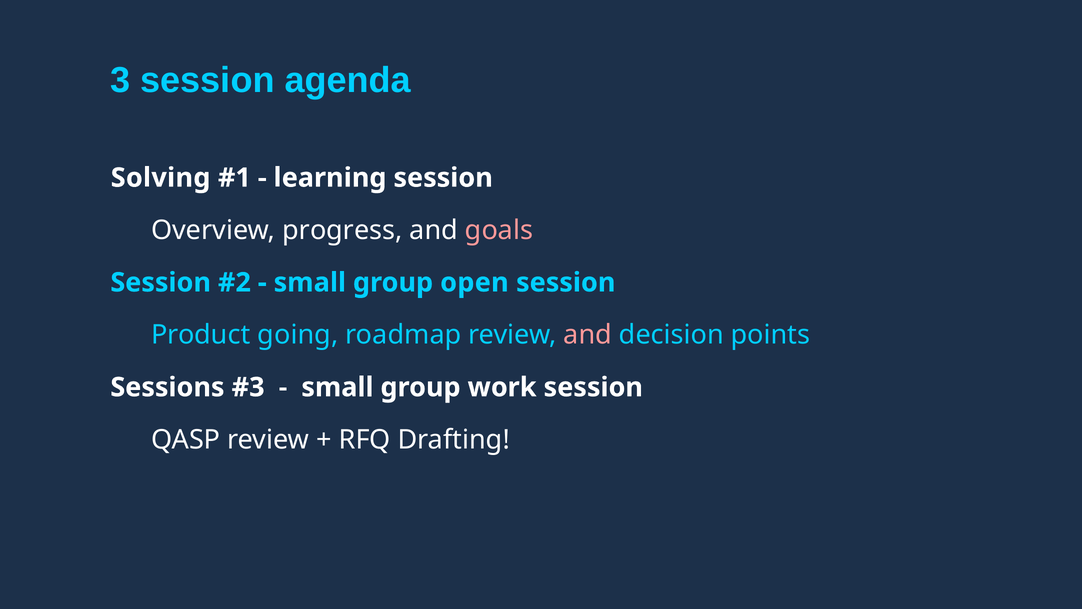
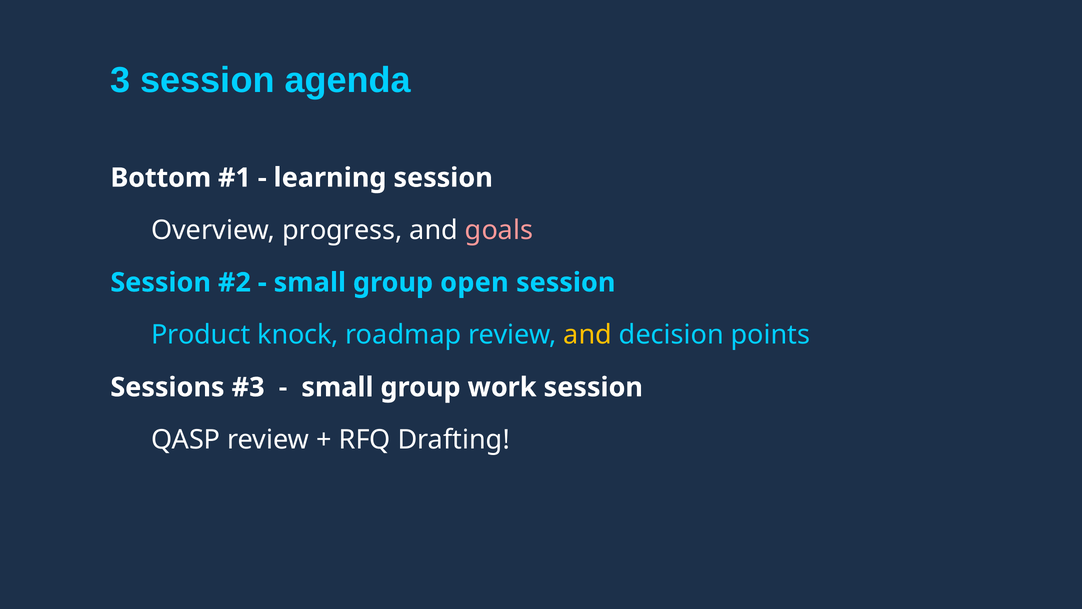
Solving: Solving -> Bottom (161, 178)
going: going -> knock (298, 335)
and colour: pink -> yellow (588, 335)
